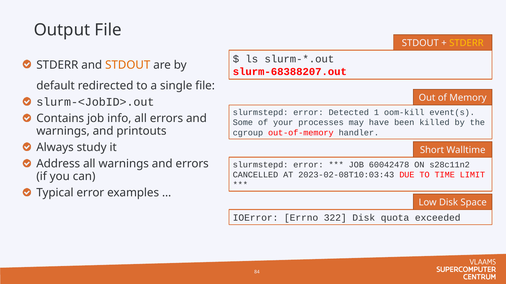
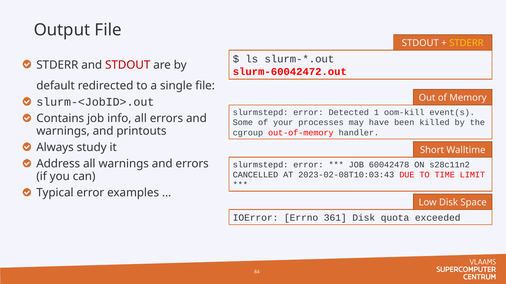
STDOUT colour: orange -> red (128, 65)
slurm-68388207.out: slurm-68388207.out -> slurm-60042472.out (290, 72)
322: 322 -> 361 (335, 218)
